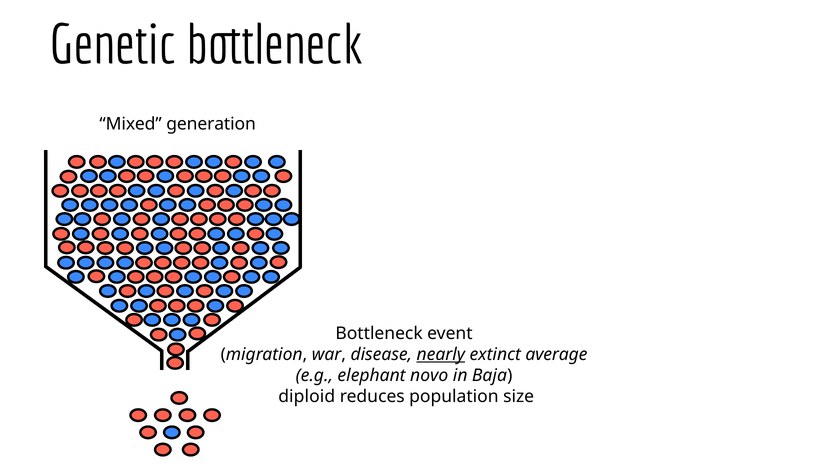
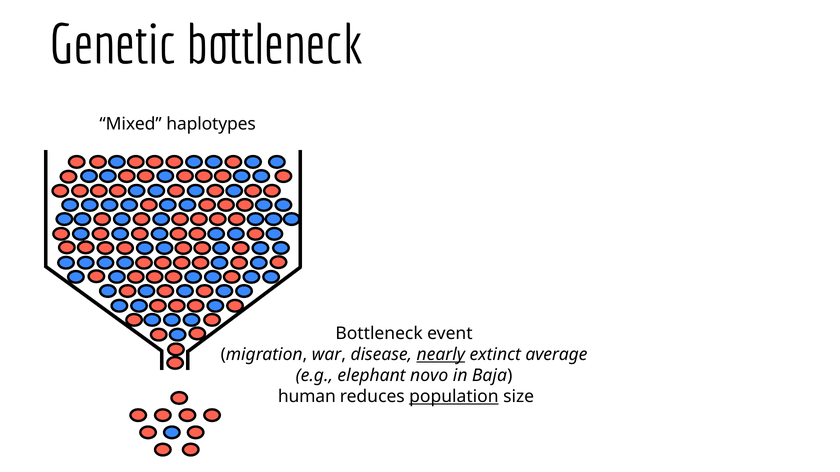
generation: generation -> haplotypes (211, 124)
diploid: diploid -> human (307, 397)
population underline: none -> present (454, 397)
